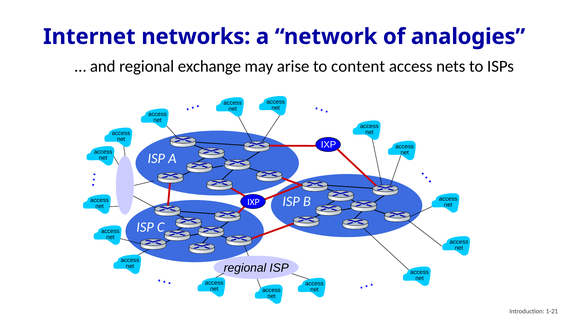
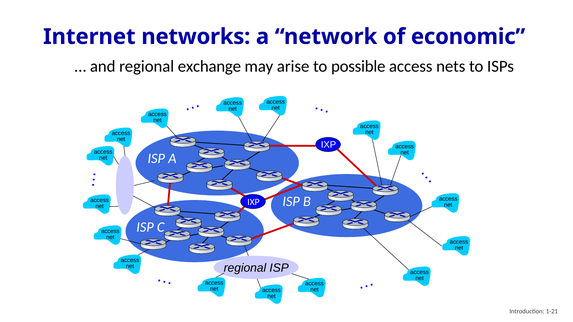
analogies: analogies -> economic (468, 37)
content: content -> possible (358, 67)
